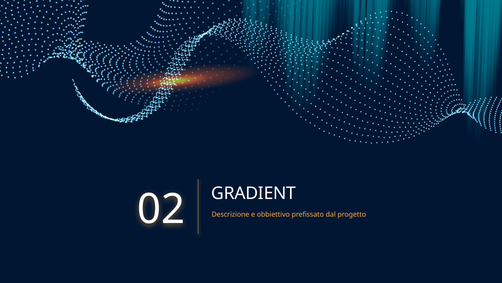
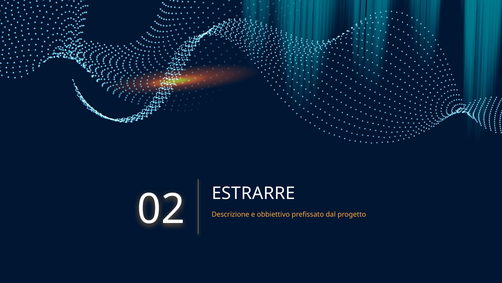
GRADIENT: GRADIENT -> ESTRARRE (253, 193)
